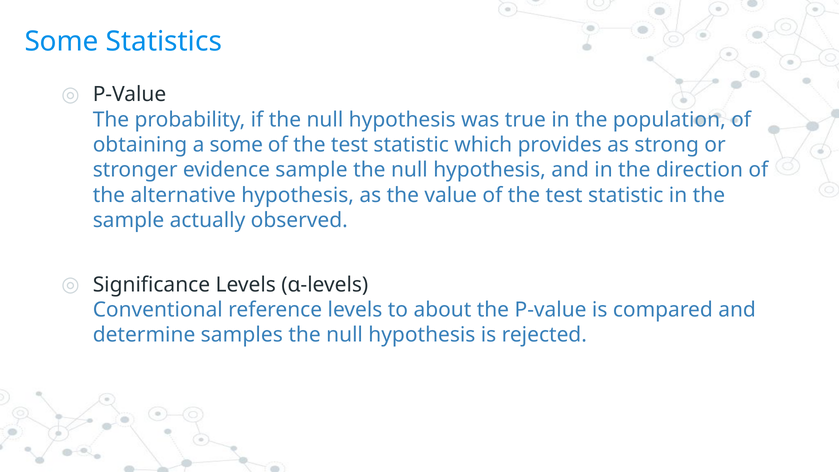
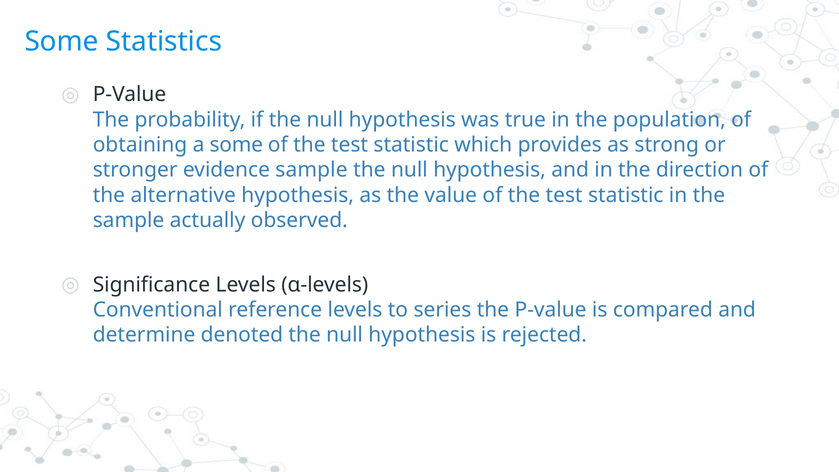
about: about -> series (442, 310)
samples: samples -> denoted (242, 335)
